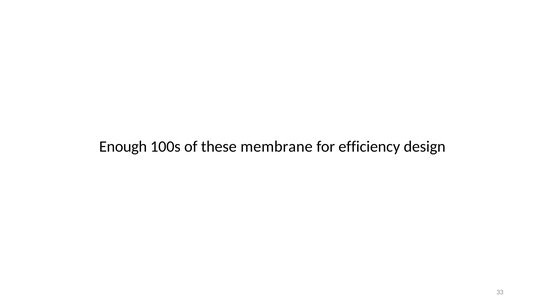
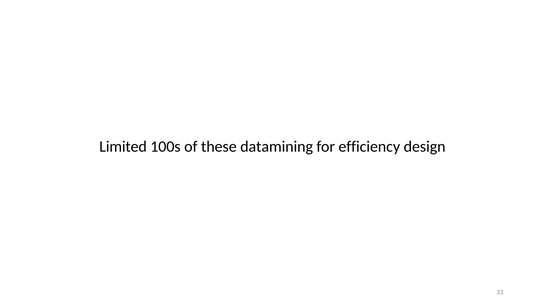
Enough: Enough -> Limited (123, 147)
membrane: membrane -> datamining (277, 147)
